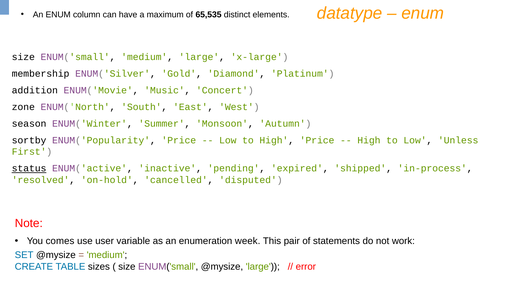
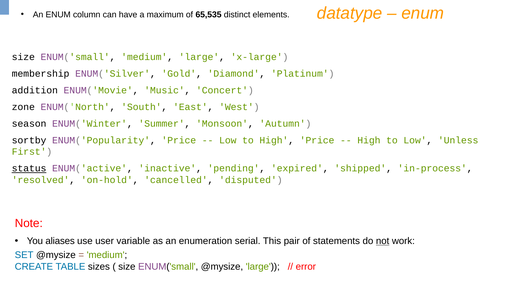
comes: comes -> aliases (60, 241)
week: week -> serial (248, 241)
not underline: none -> present (383, 241)
